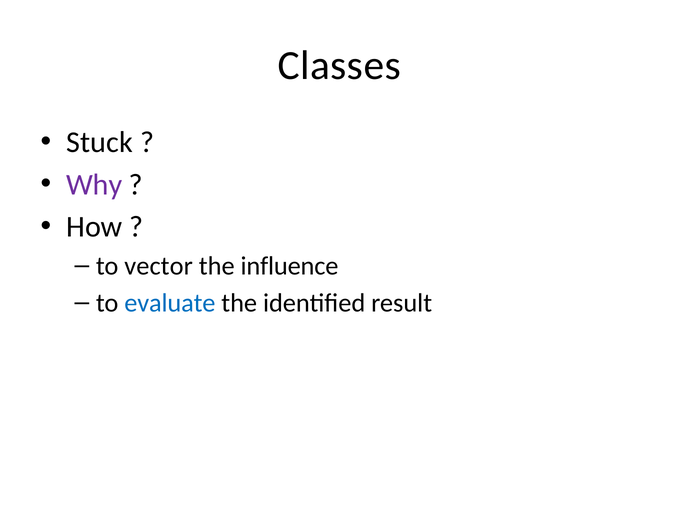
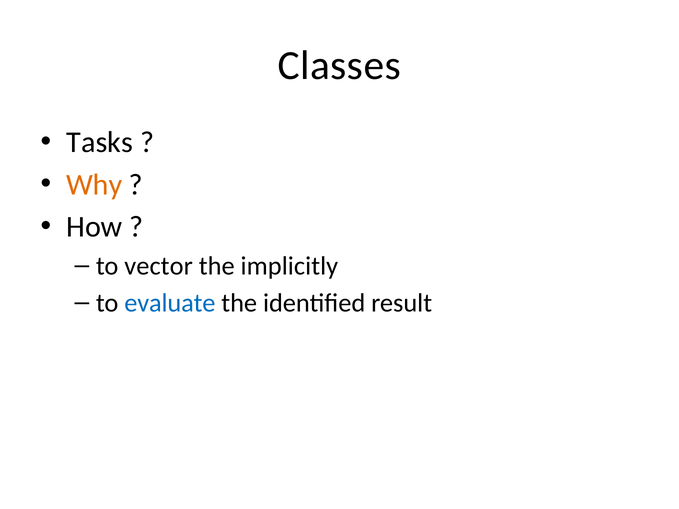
Stuck: Stuck -> Tasks (100, 142)
Why colour: purple -> orange (94, 185)
influence: influence -> implicitly (289, 266)
